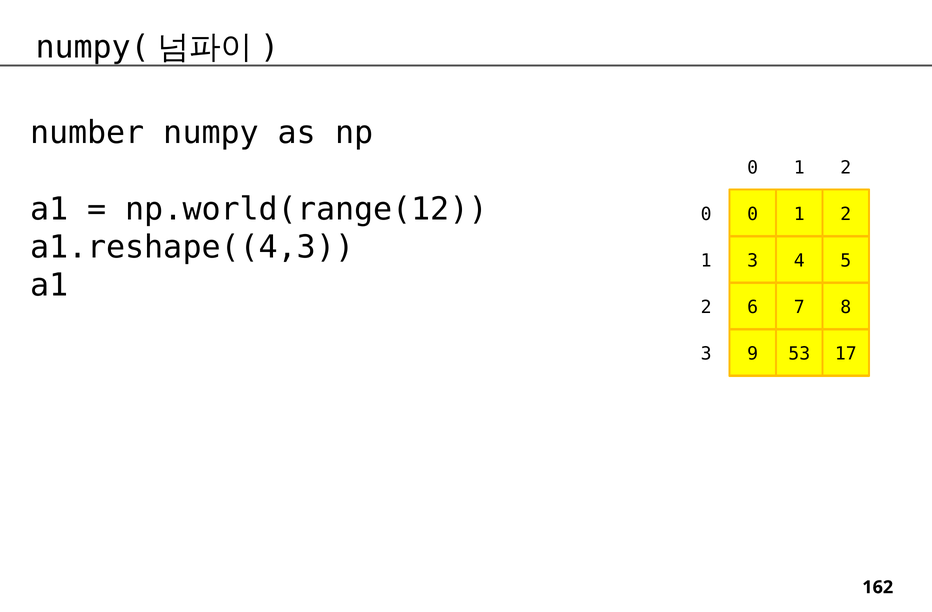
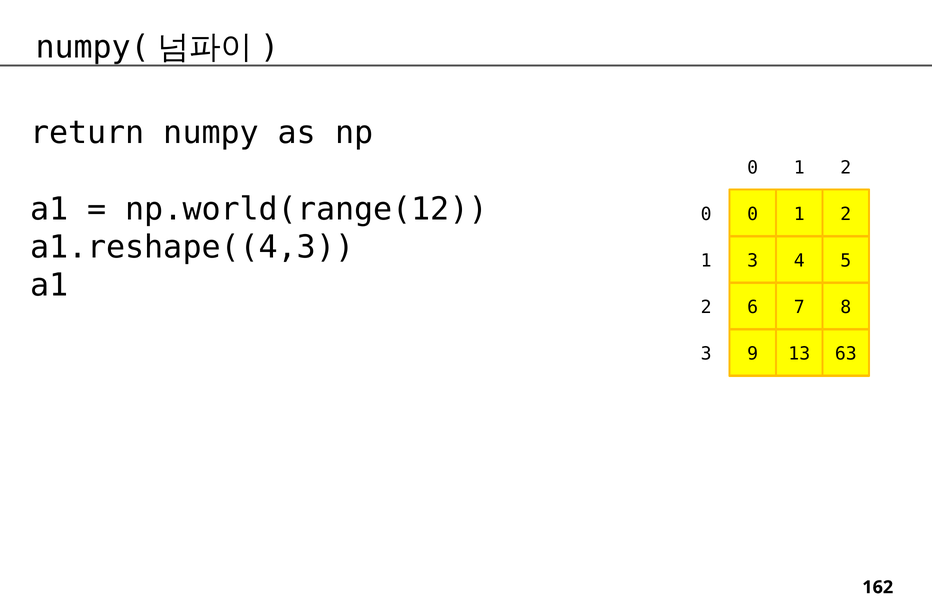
number: number -> return (87, 133)
53: 53 -> 13 (799, 354)
17: 17 -> 63 (846, 354)
